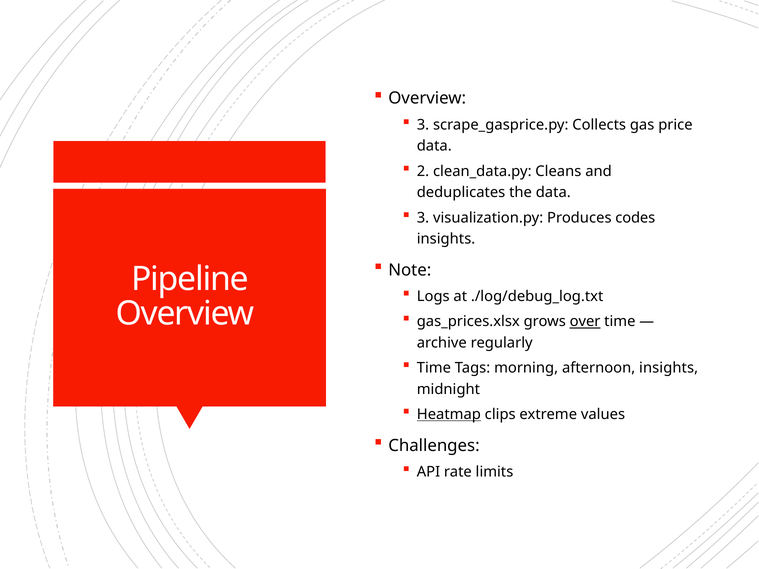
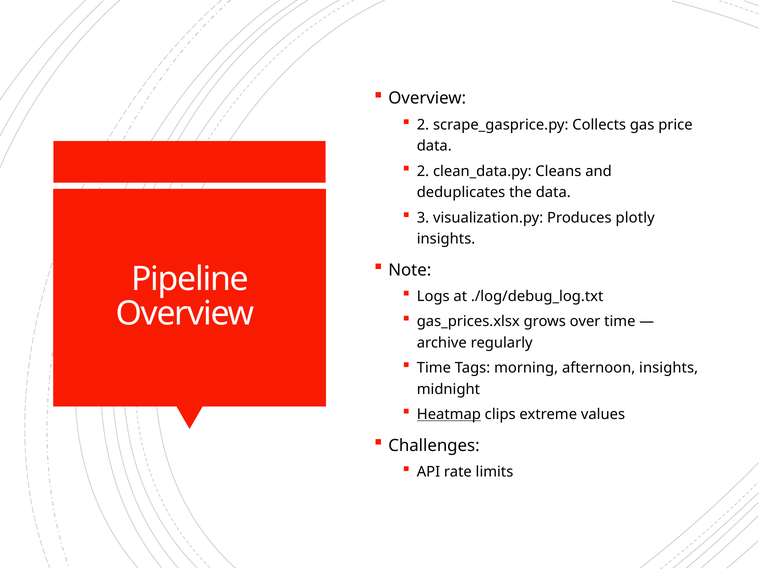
3: 3 -> 2 (423, 125)
codes: codes -> plotly (635, 218)
over underline: present -> none (585, 322)
